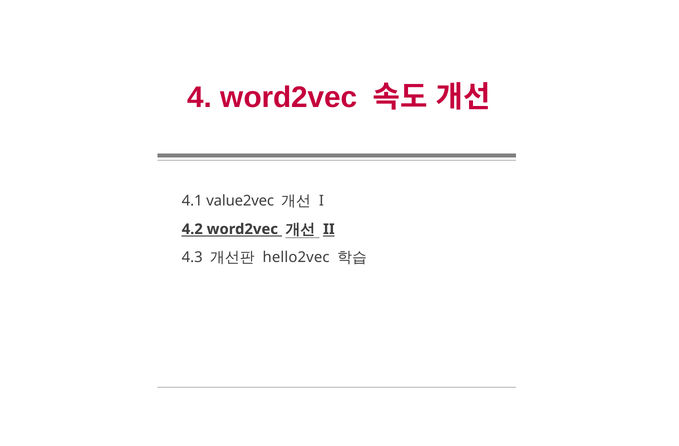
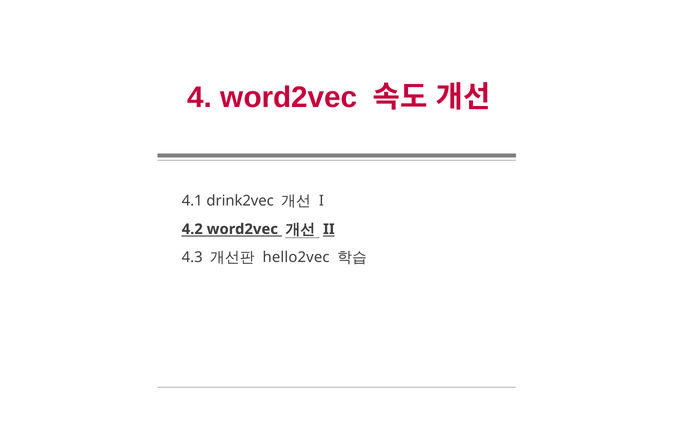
value2vec: value2vec -> drink2vec (240, 201)
